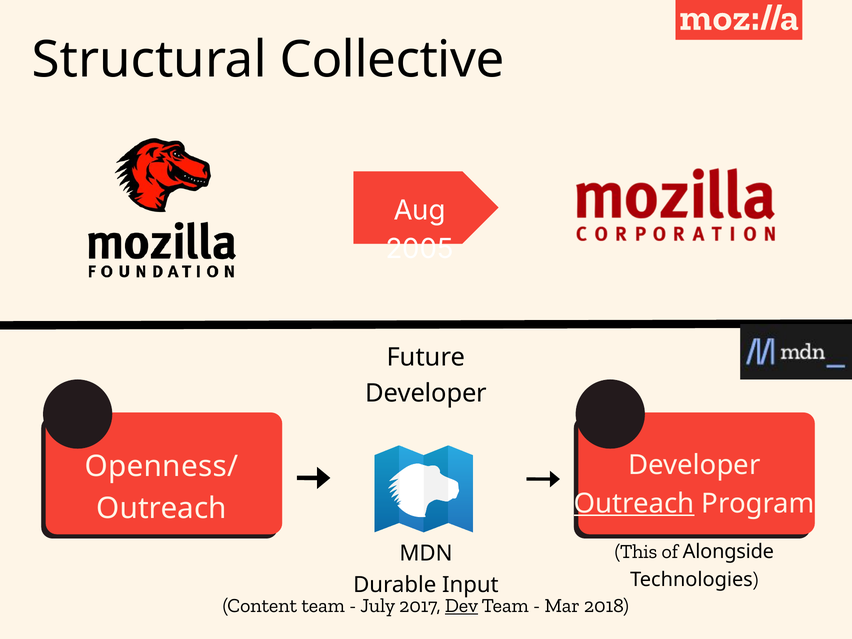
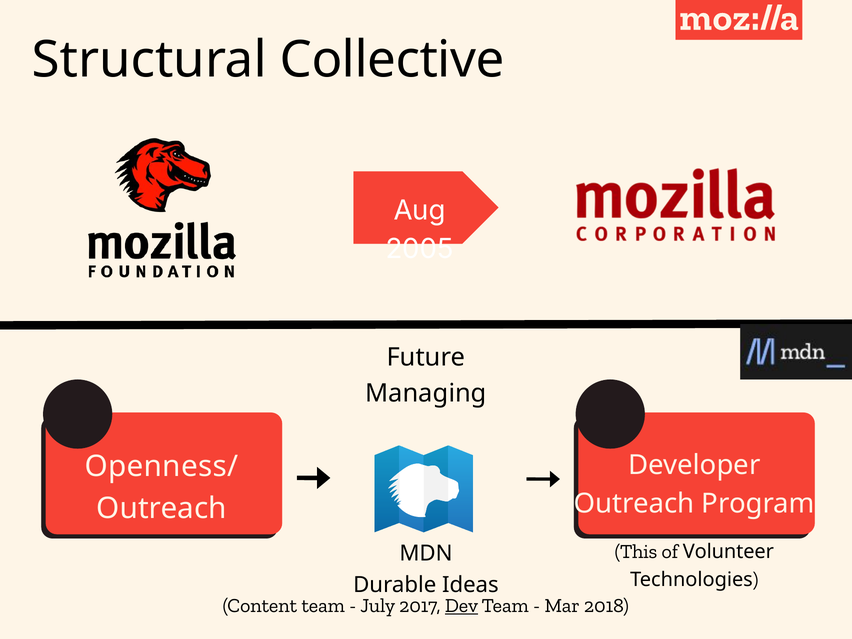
Developer: Developer -> Managing (426, 393)
Outreach underline: present -> none (634, 504)
Alongside: Alongside -> Volunteer (728, 552)
Input: Input -> Ideas (470, 585)
